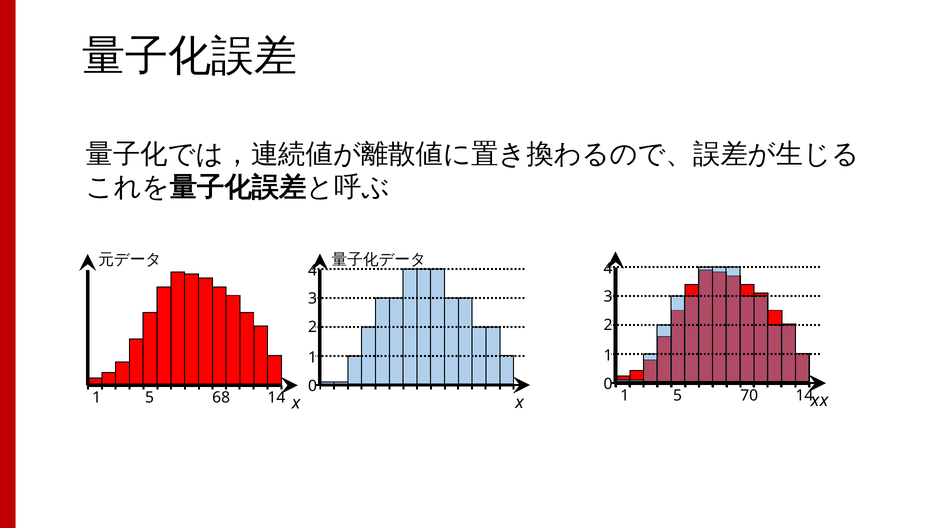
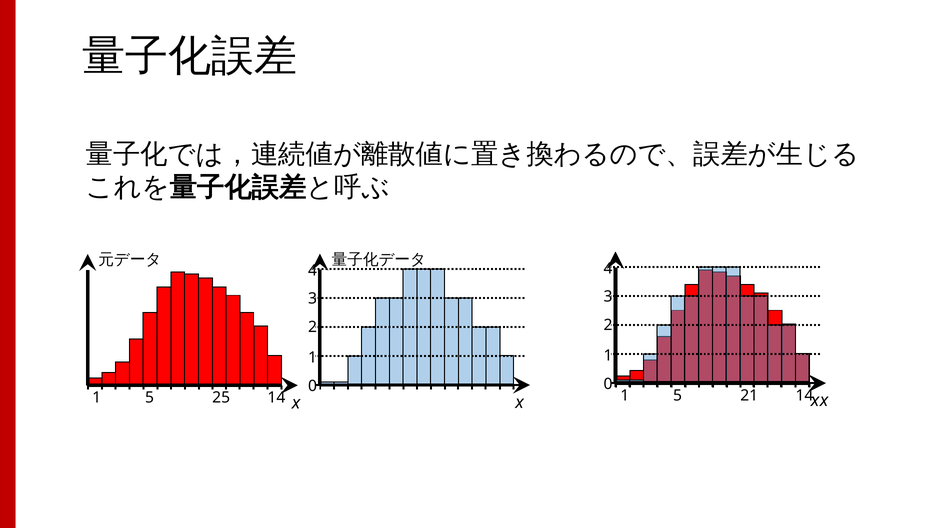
70: 70 -> 21 (749, 396)
68: 68 -> 25 (221, 398)
